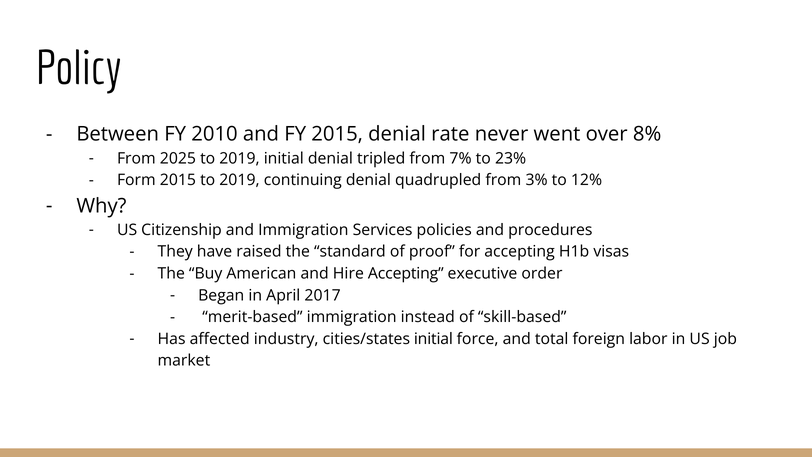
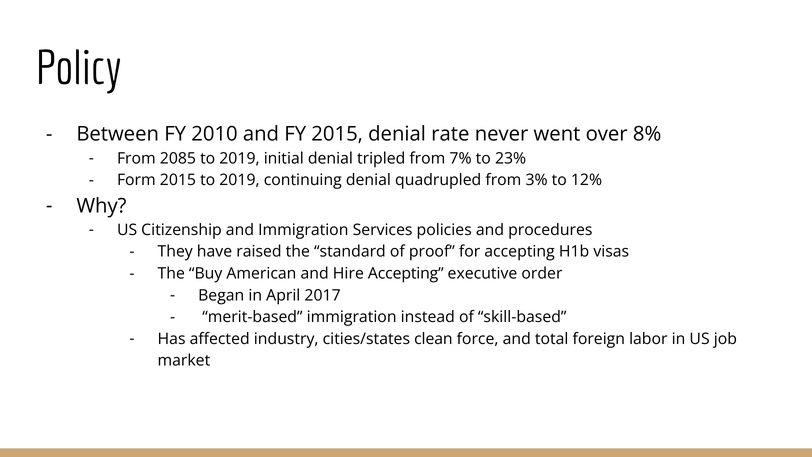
2025: 2025 -> 2085 (178, 158)
cities/states initial: initial -> clean (433, 339)
